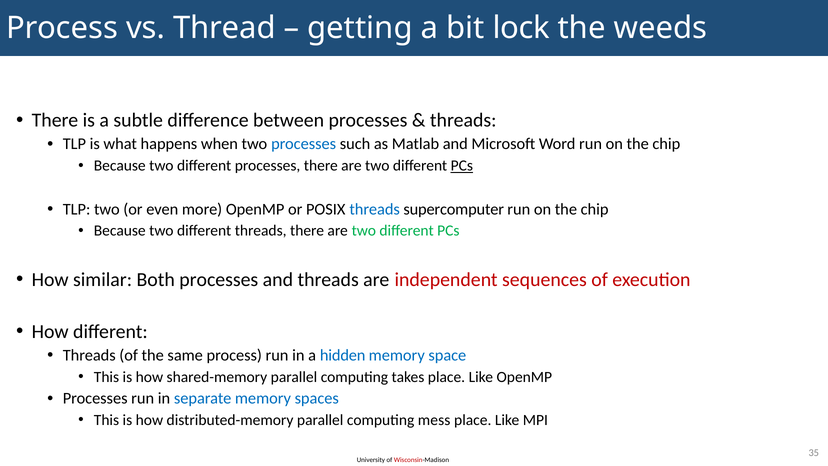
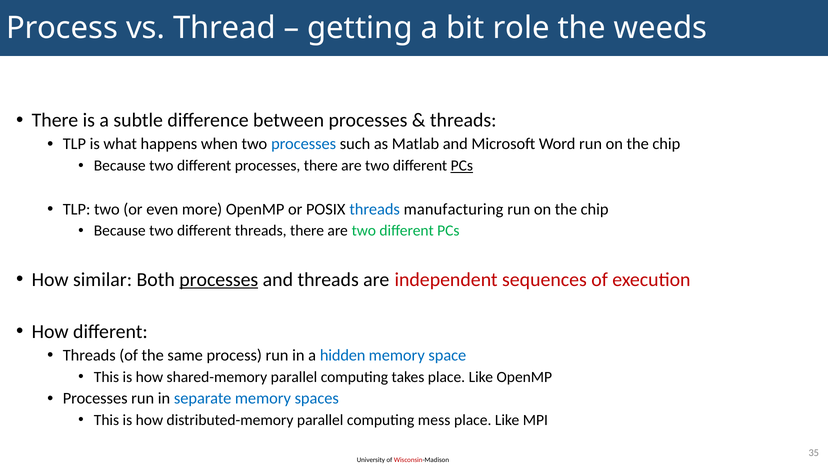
lock: lock -> role (521, 28)
supercomputer: supercomputer -> manufacturing (454, 209)
processes underline: none -> present (219, 279)
